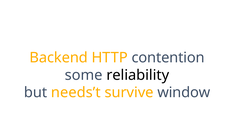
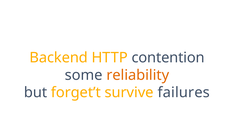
reliability colour: black -> orange (138, 75)
needs’t: needs’t -> forget’t (76, 93)
window: window -> failures (184, 93)
